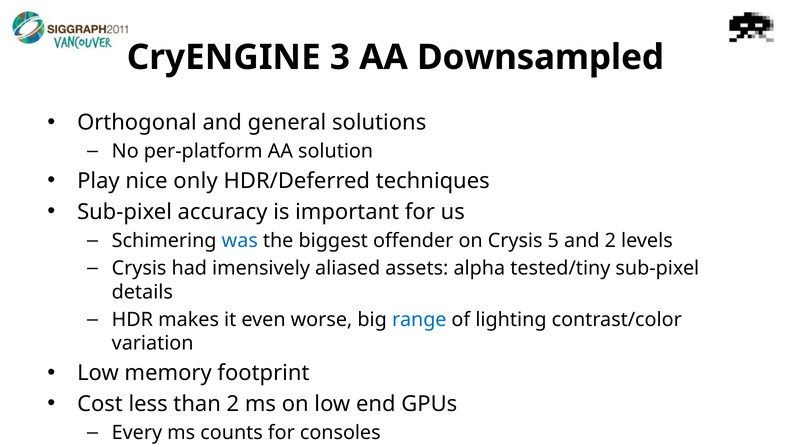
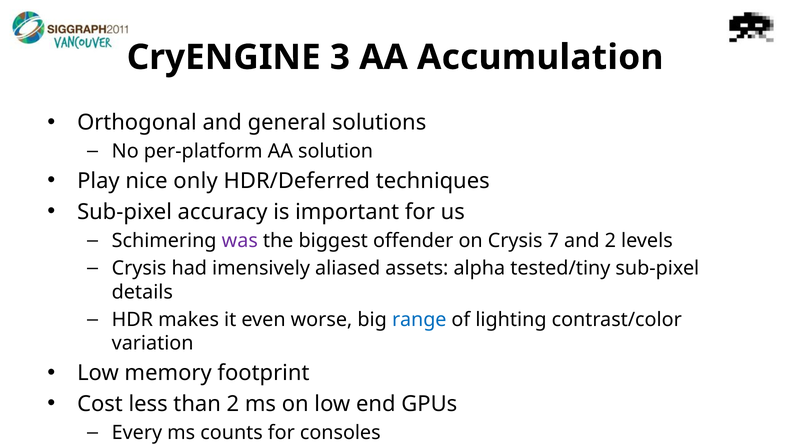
Downsampled: Downsampled -> Accumulation (540, 57)
was colour: blue -> purple (240, 241)
5: 5 -> 7 (553, 241)
